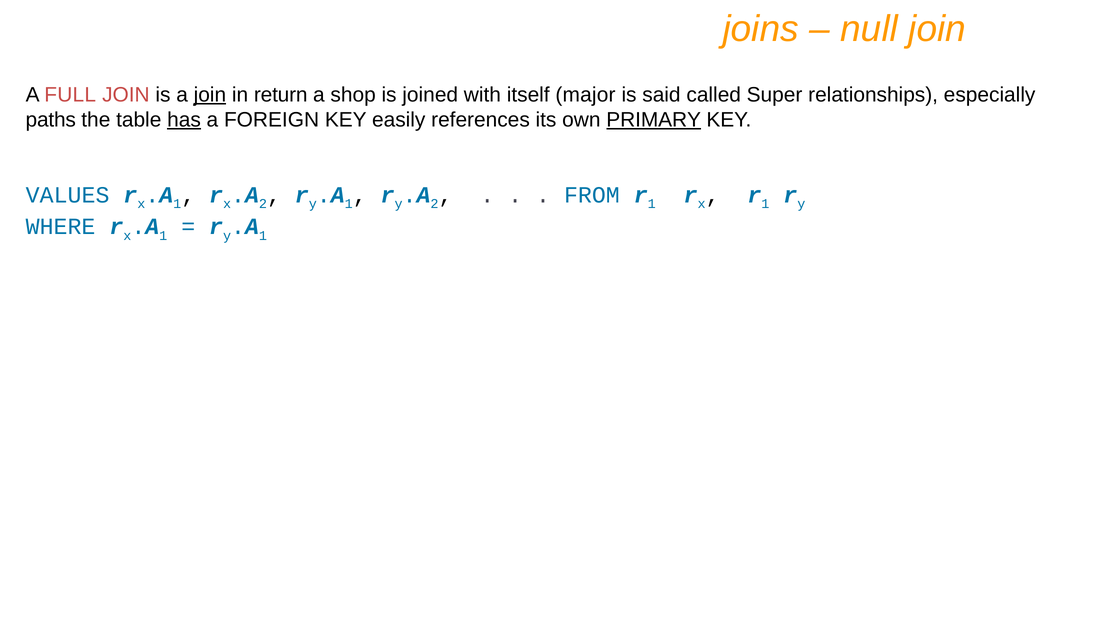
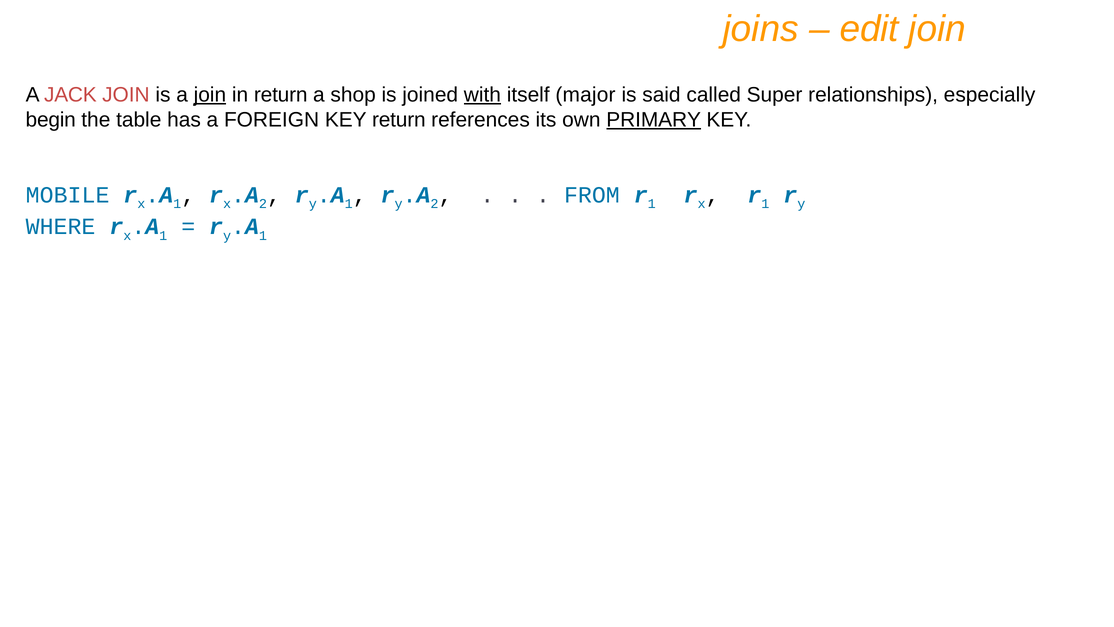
null: null -> edit (869, 29)
FULL: FULL -> JACK (70, 95)
with underline: none -> present (482, 95)
paths: paths -> begin (51, 120)
has underline: present -> none (184, 120)
KEY easily: easily -> return (399, 120)
VALUES: VALUES -> MOBILE (68, 195)
